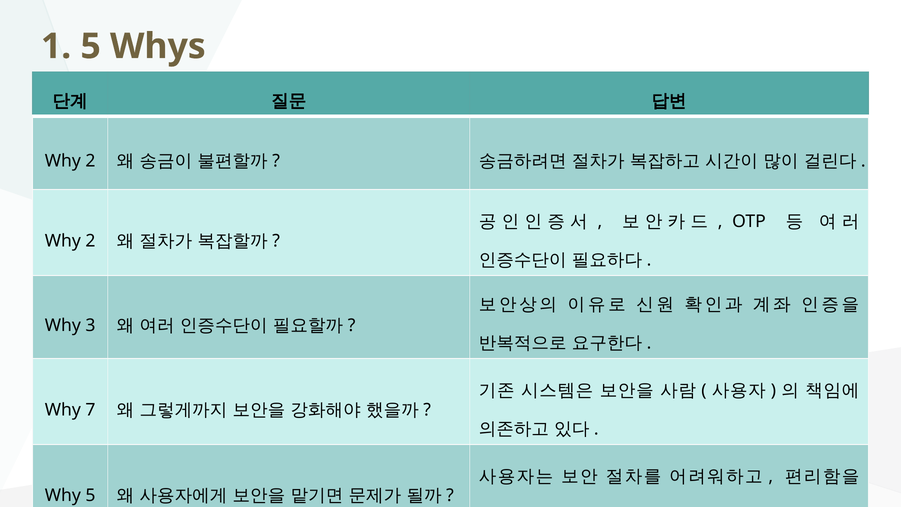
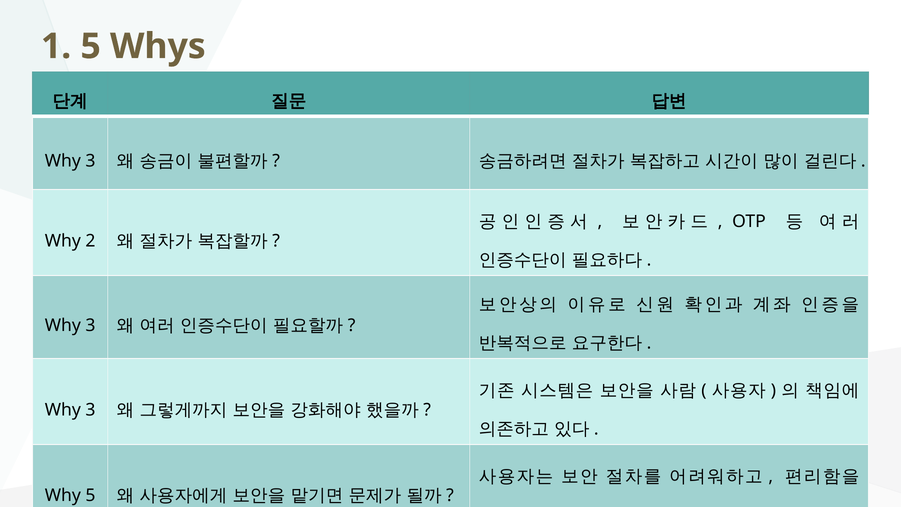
2: 2 -> 3 (90, 161)
7: 7 -> 3 (90, 410)
